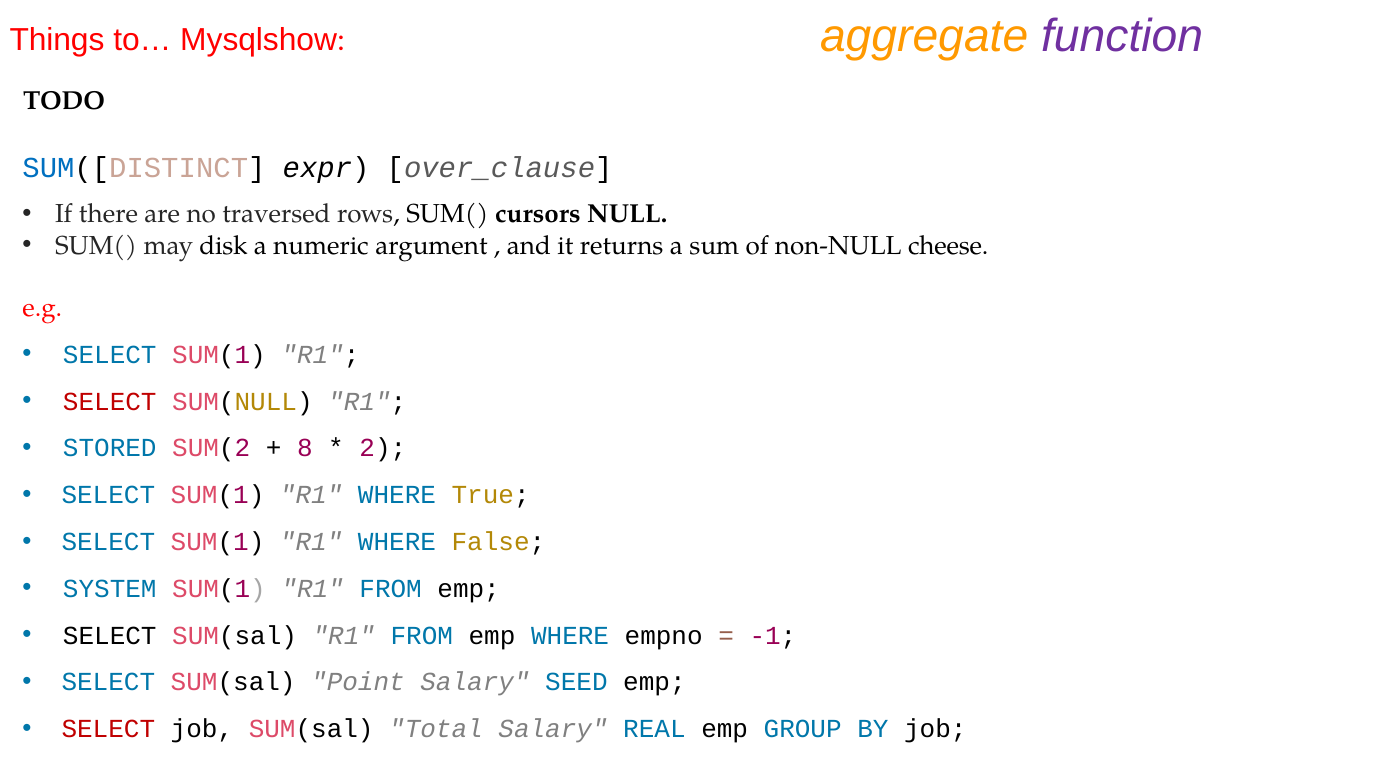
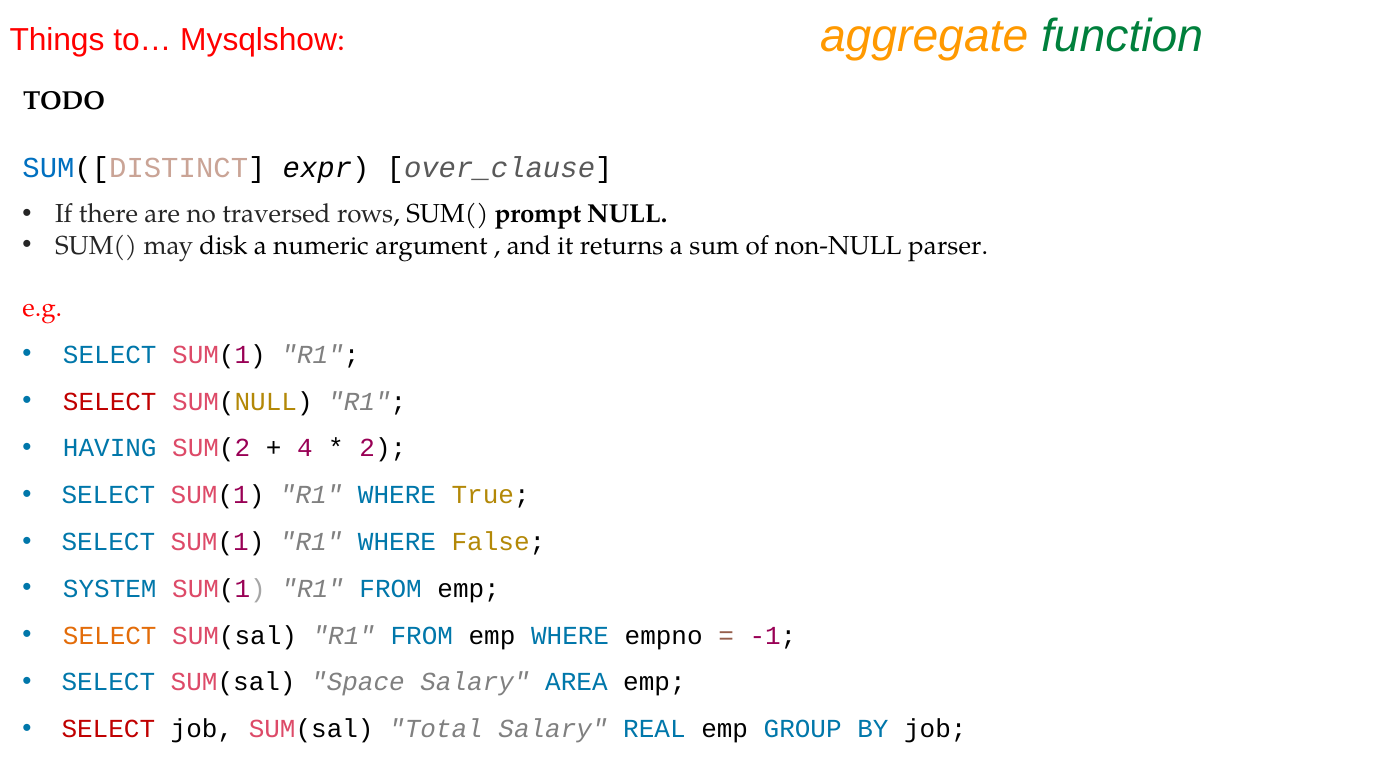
function colour: purple -> green (1122, 36)
cursors: cursors -> prompt (538, 214)
cheese: cheese -> parser (948, 246)
STORED: STORED -> HAVING (110, 448)
8: 8 -> 4 (305, 448)
SELECT colour: black -> orange (110, 636)
Point: Point -> Space (358, 682)
SEED: SEED -> AREA (576, 682)
